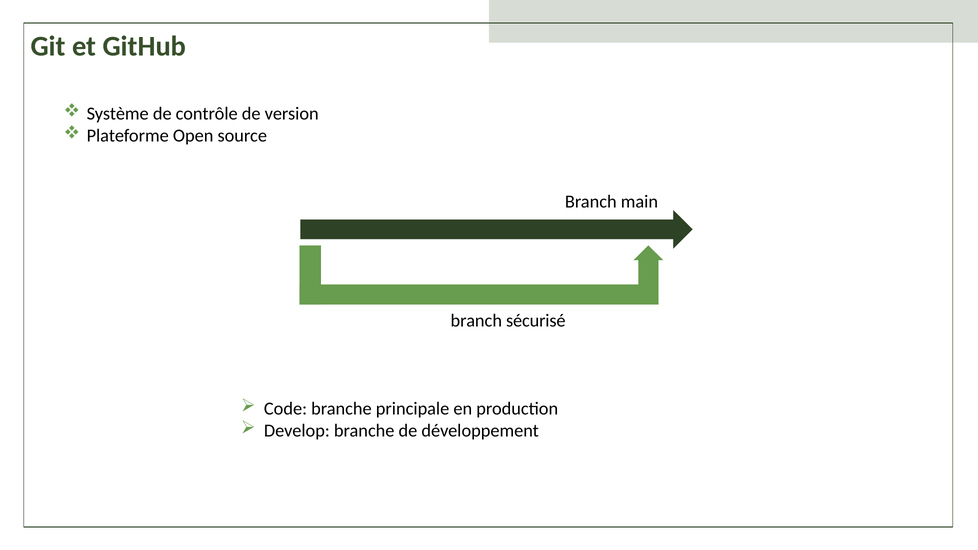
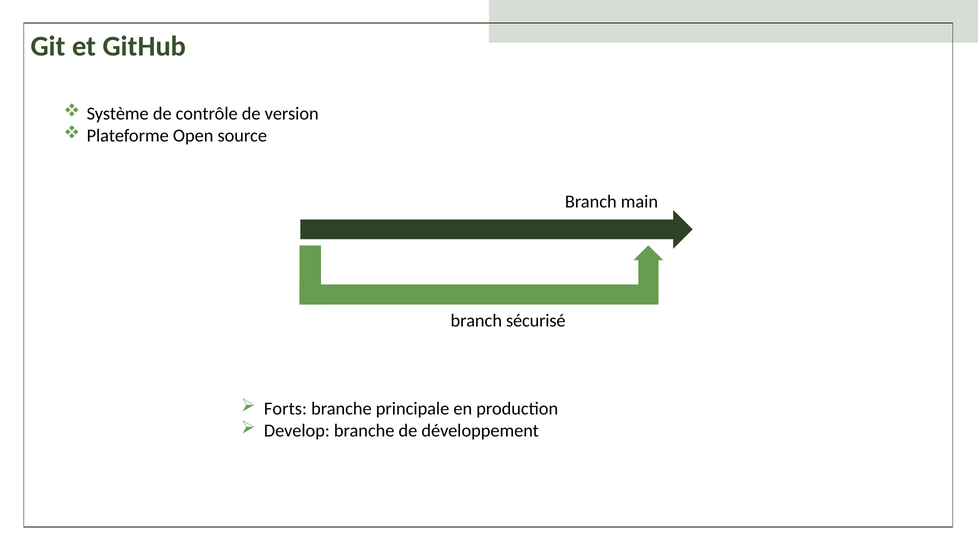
Code: Code -> Forts (285, 409)
